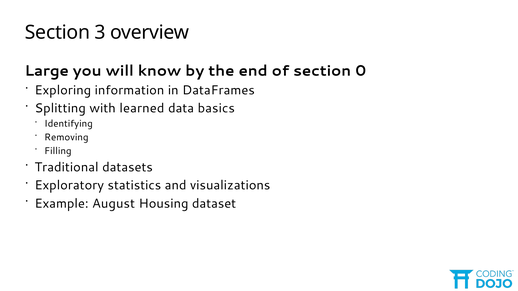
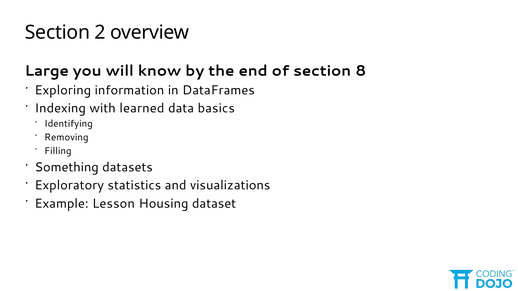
3: 3 -> 2 (100, 32)
0: 0 -> 8 (361, 71)
Splitting: Splitting -> Indexing (60, 108)
Traditional: Traditional -> Something (67, 167)
August: August -> Lesson (114, 204)
